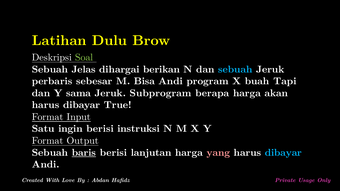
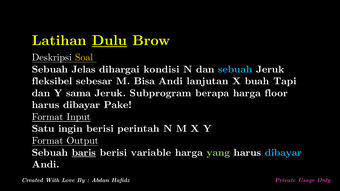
Dulu underline: none -> present (109, 41)
Soal colour: light green -> yellow (84, 57)
berikan: berikan -> kondisi (162, 69)
perbaris: perbaris -> fleksibel (52, 81)
program: program -> lanjutan (208, 81)
akan: akan -> floor (276, 93)
True: True -> Pake (118, 105)
instruksi: instruksi -> perintah (139, 129)
lanjutan: lanjutan -> variable (151, 153)
yang colour: pink -> light green (218, 153)
